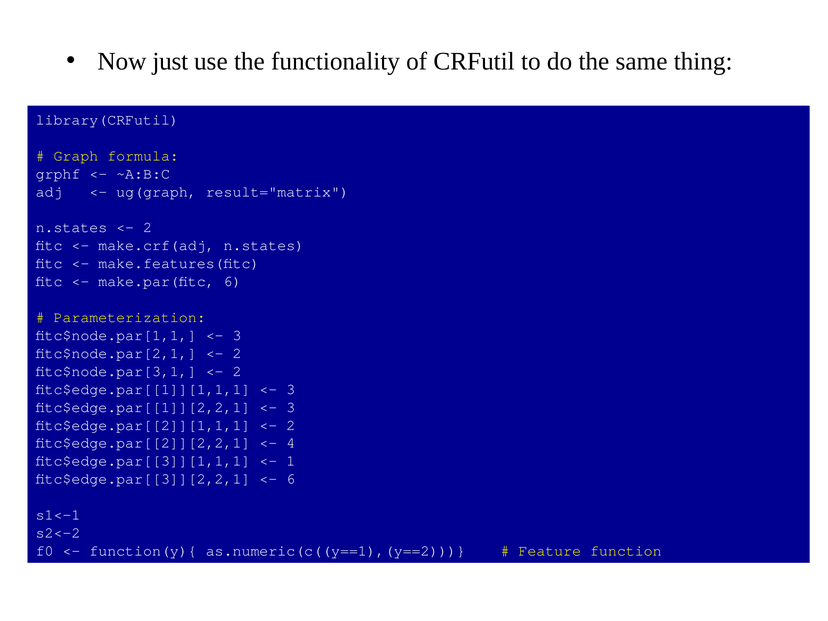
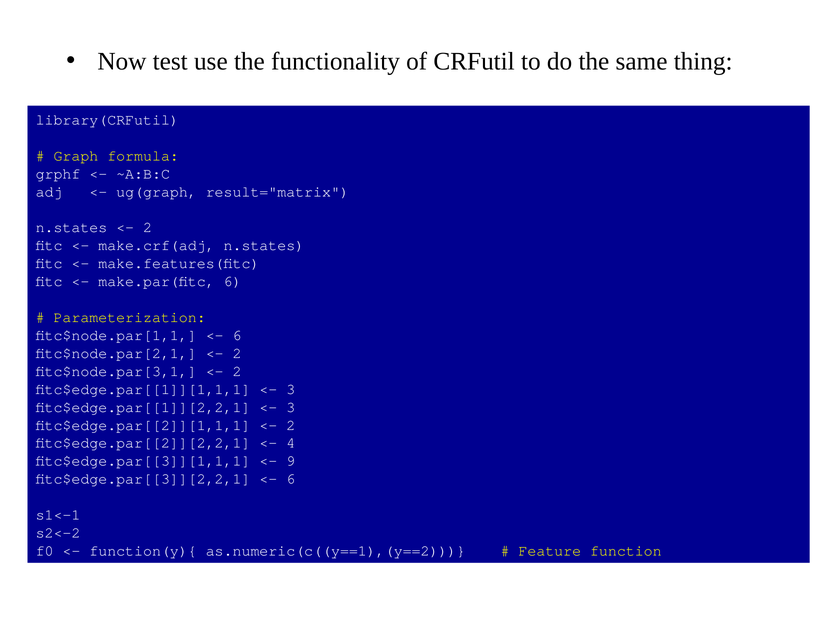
just: just -> test (170, 61)
3: 3 -> 6 (237, 335)
1: 1 -> 9 (291, 461)
